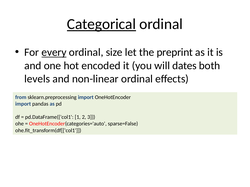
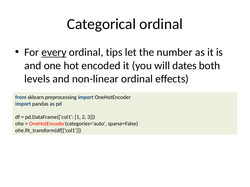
Categorical underline: present -> none (101, 24)
size: size -> tips (114, 52)
preprint: preprint -> number (175, 52)
